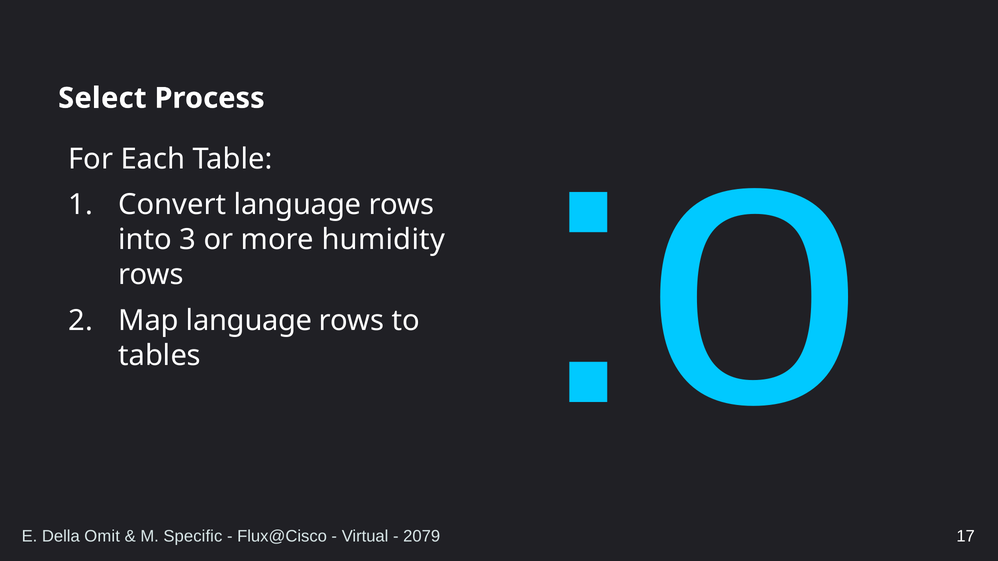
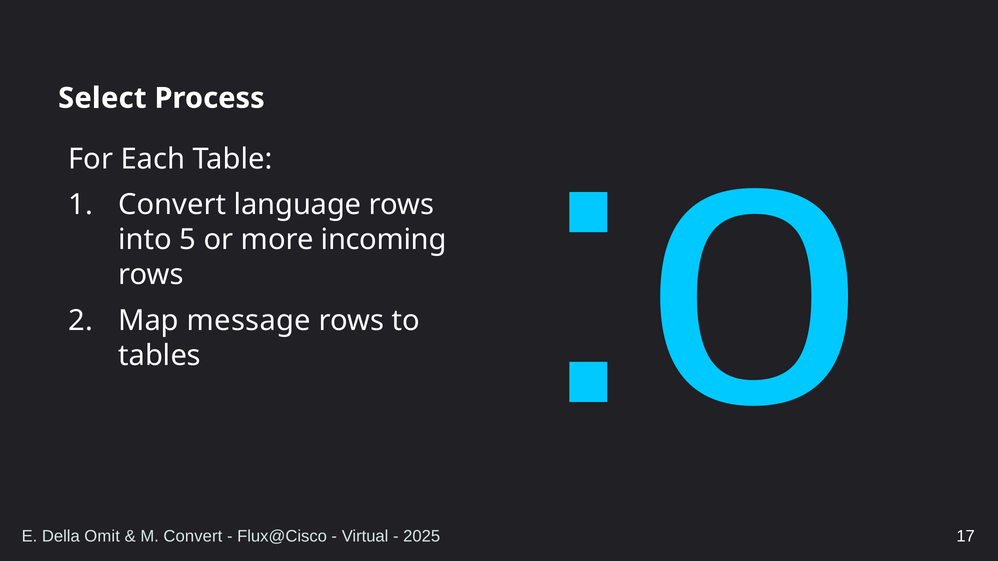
3: 3 -> 5 (188, 240)
humidity: humidity -> incoming (384, 240)
Map language: language -> message (249, 321)
M Specific: Specific -> Convert (193, 537)
2079: 2079 -> 2025 (422, 537)
